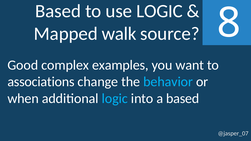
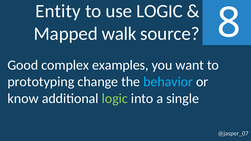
Based: Based -> Entity (58, 11)
associations: associations -> prototyping (41, 82)
when: when -> know (23, 99)
logic colour: light blue -> light green (115, 99)
a based: based -> single (183, 99)
